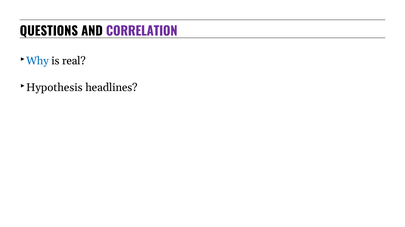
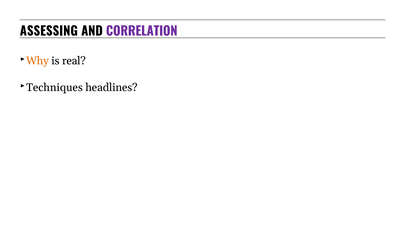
QUESTIONS: QUESTIONS -> ASSESSING (49, 31)
Why colour: blue -> orange (37, 61)
Hypothesis: Hypothesis -> Techniques (54, 88)
